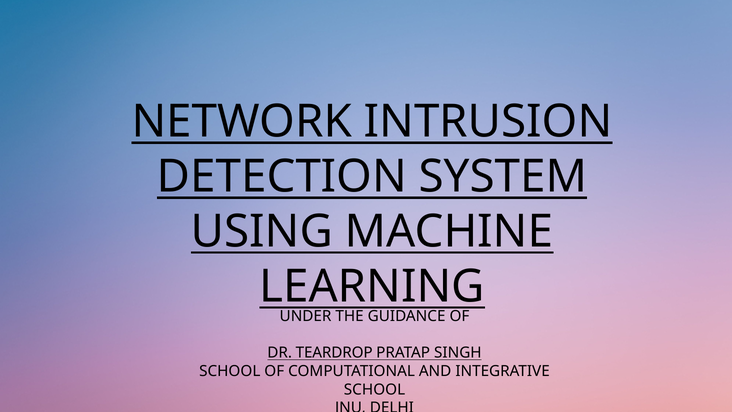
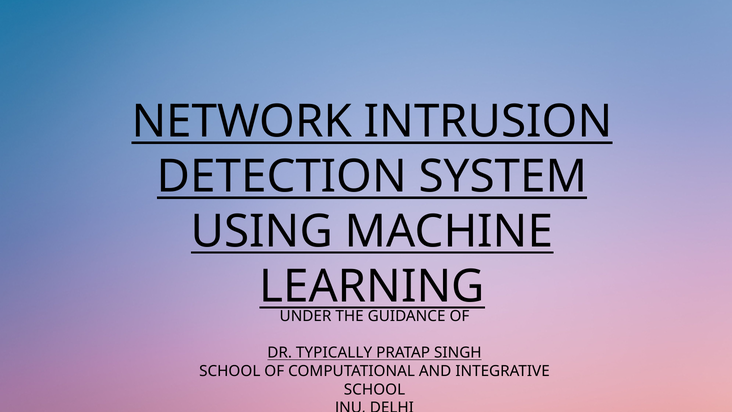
TEARDROP: TEARDROP -> TYPICALLY (334, 353)
